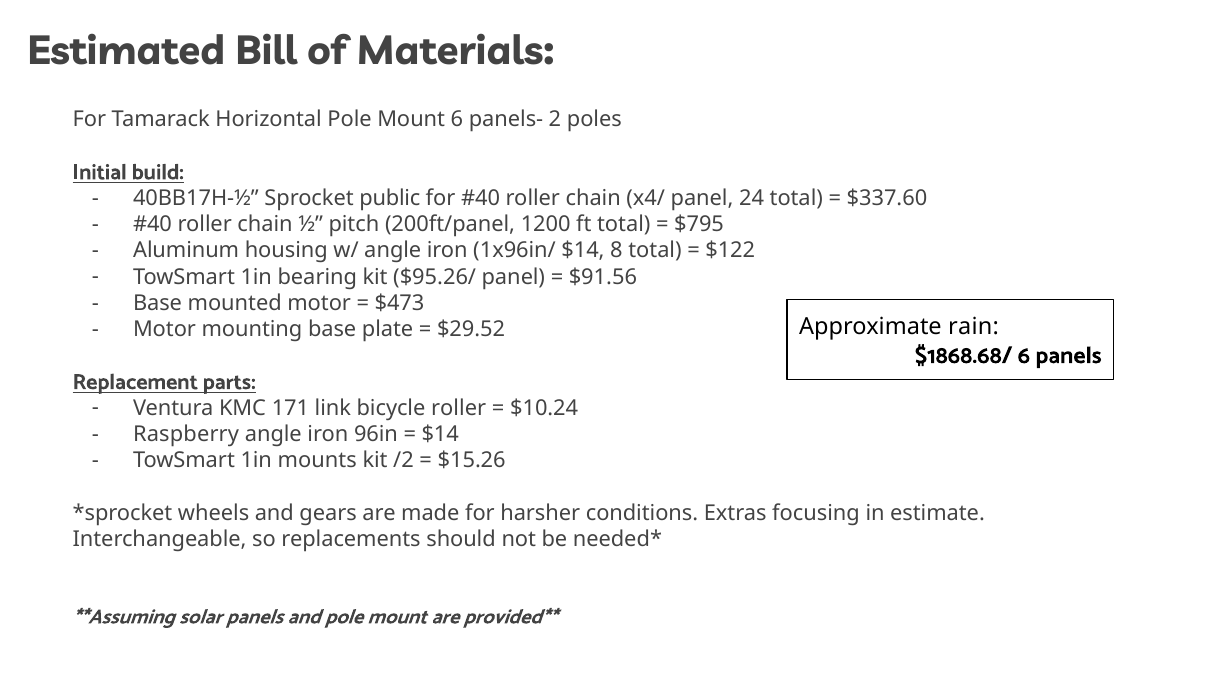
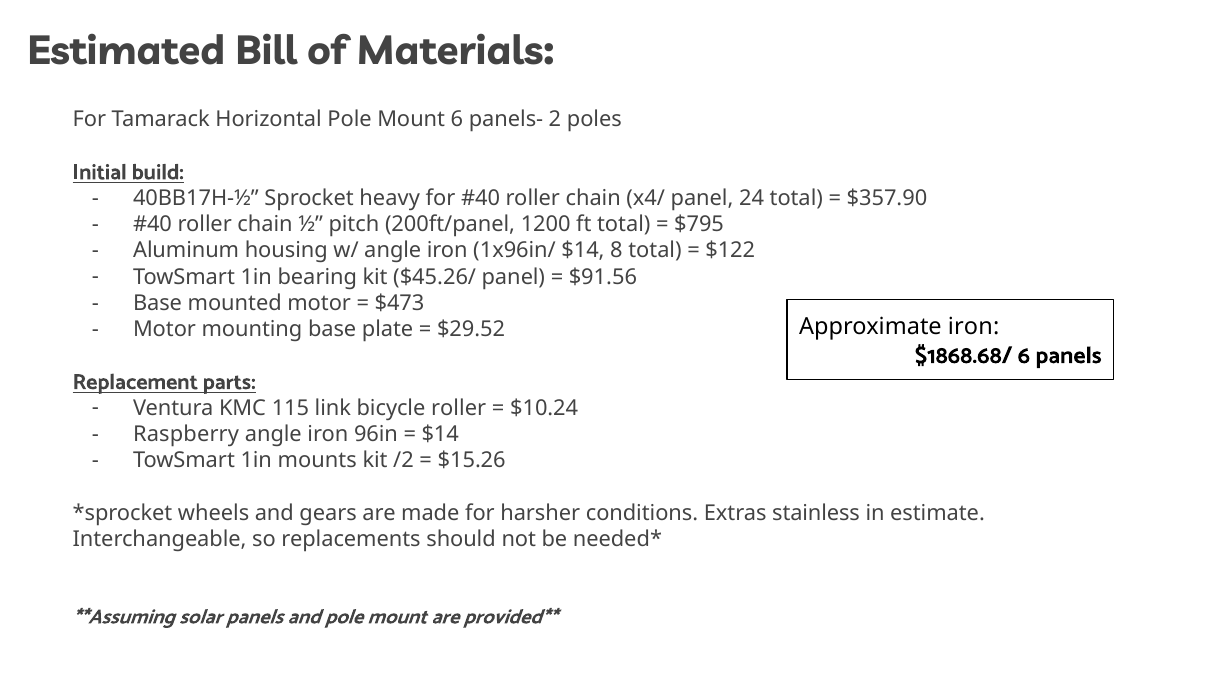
public: public -> heavy (390, 198)
$337.60: $337.60 -> $357.90 (887, 198)
$95.26/: $95.26/ -> $45.26/ (435, 277)
Approximate rain: rain -> iron (974, 327)
171: 171 -> 115 (290, 408)
focusing: focusing -> stainless (816, 513)
